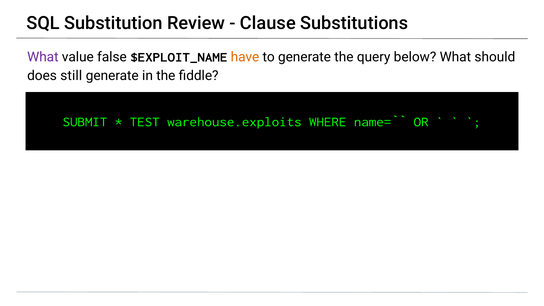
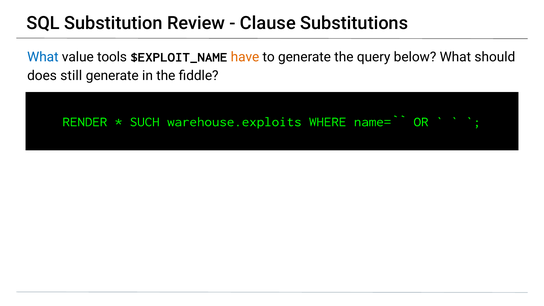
What colour: purple -> blue (43, 57)
false: false -> tools (112, 57)
SUBMIT: SUBMIT -> RENDER (85, 122)
TEST: TEST -> SUCH (145, 122)
